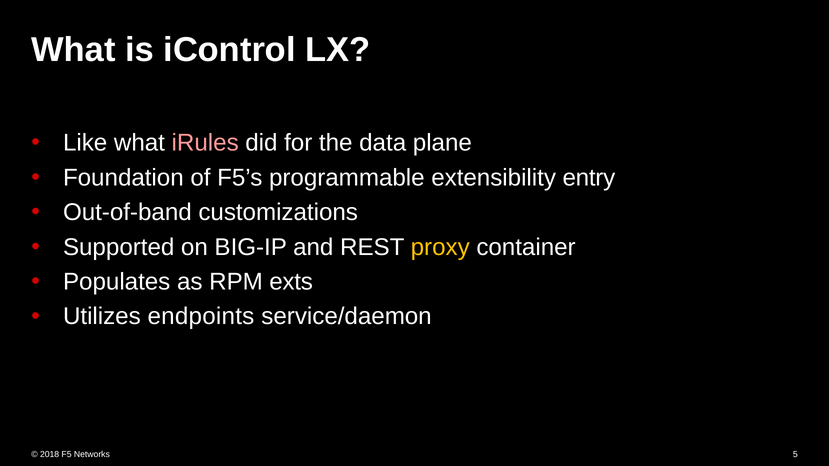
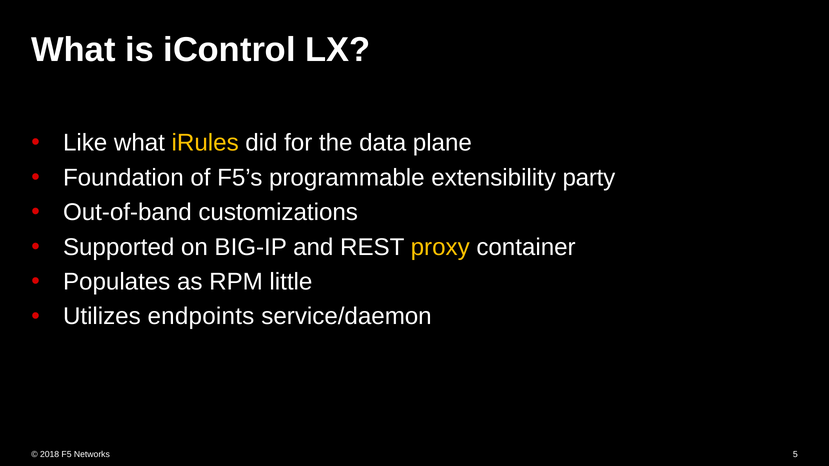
iRules colour: pink -> yellow (205, 143)
entry: entry -> party (589, 178)
exts: exts -> little (291, 282)
